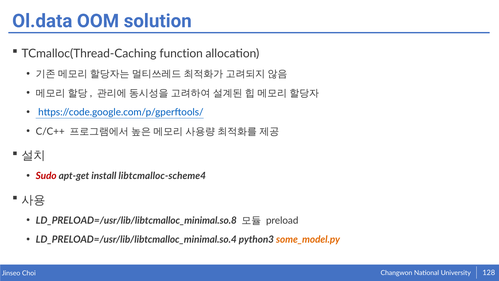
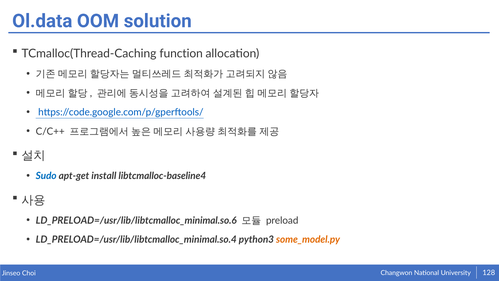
Sudo colour: red -> blue (46, 176)
libtcmalloc-scheme4: libtcmalloc-scheme4 -> libtcmalloc-baseline4 (162, 176)
LD_PRELOAD=/usr/lib/libtcmalloc_minimal.so.8: LD_PRELOAD=/usr/lib/libtcmalloc_minimal.so.8 -> LD_PRELOAD=/usr/lib/libtcmalloc_minimal.so.6 (136, 220)
